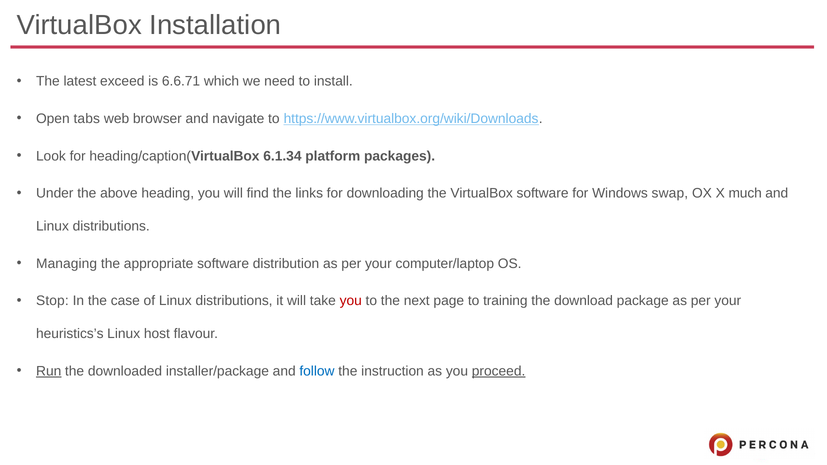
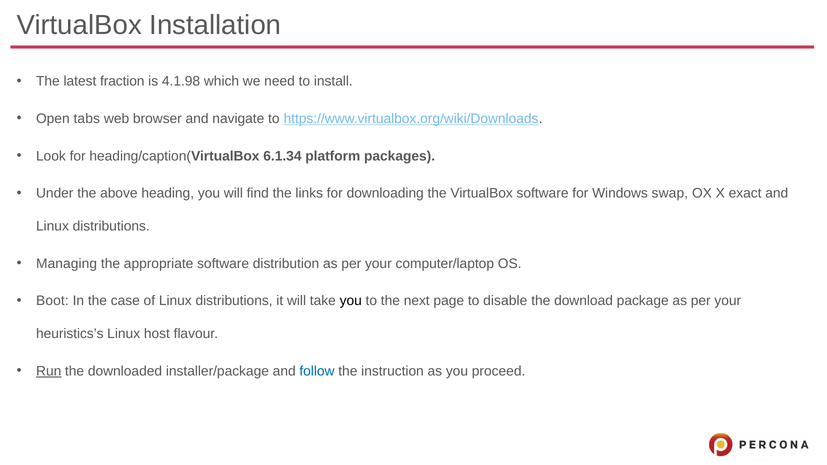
exceed: exceed -> fraction (122, 81)
6.6.71: 6.6.71 -> 4.1.98 (181, 81)
much: much -> exact (745, 193)
Stop: Stop -> Boot (52, 301)
you colour: red -> black (351, 301)
training: training -> disable (505, 301)
proceed underline: present -> none (499, 371)
